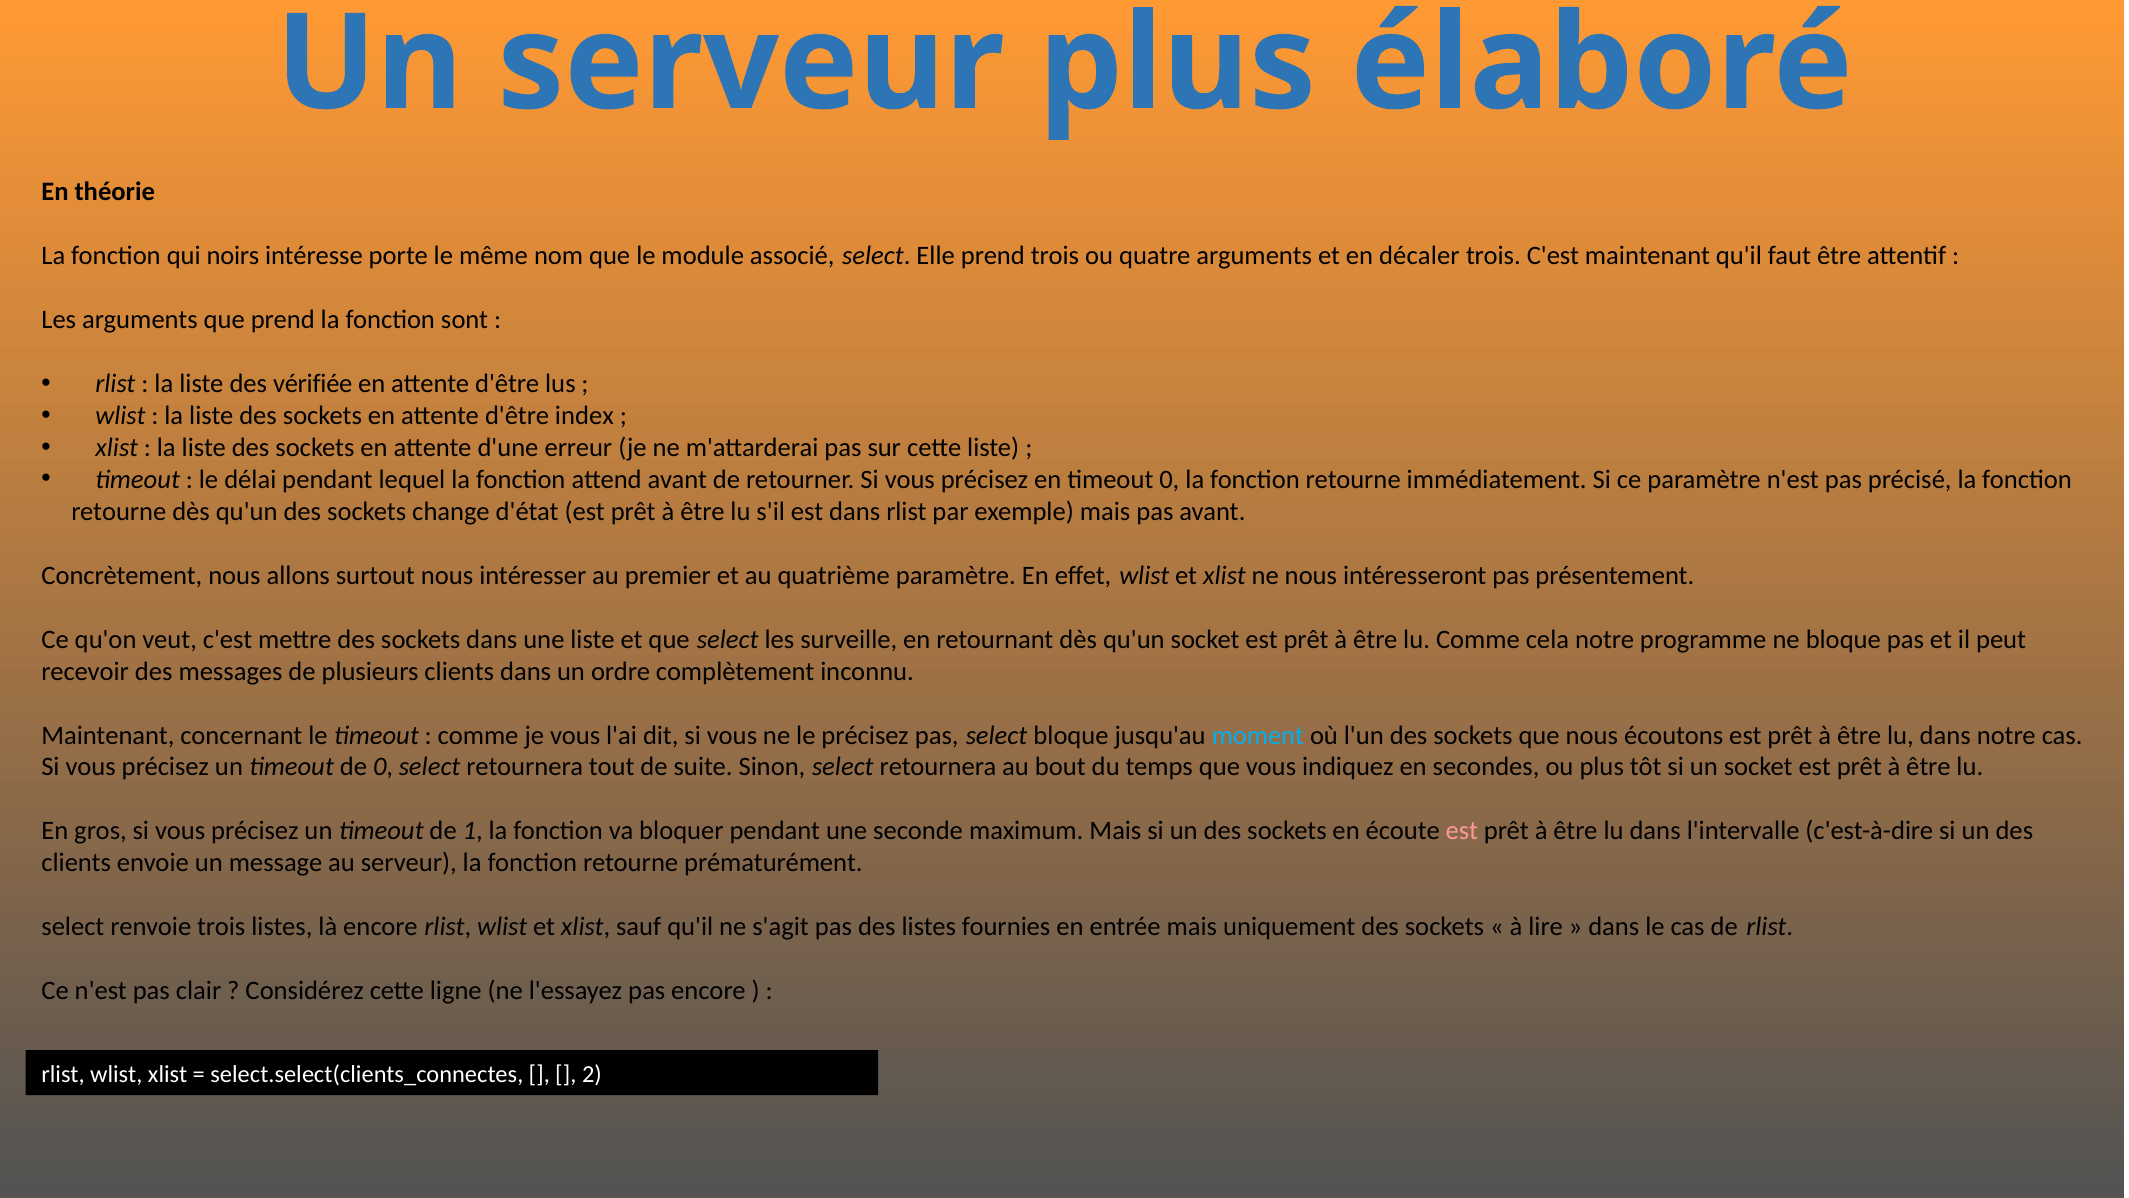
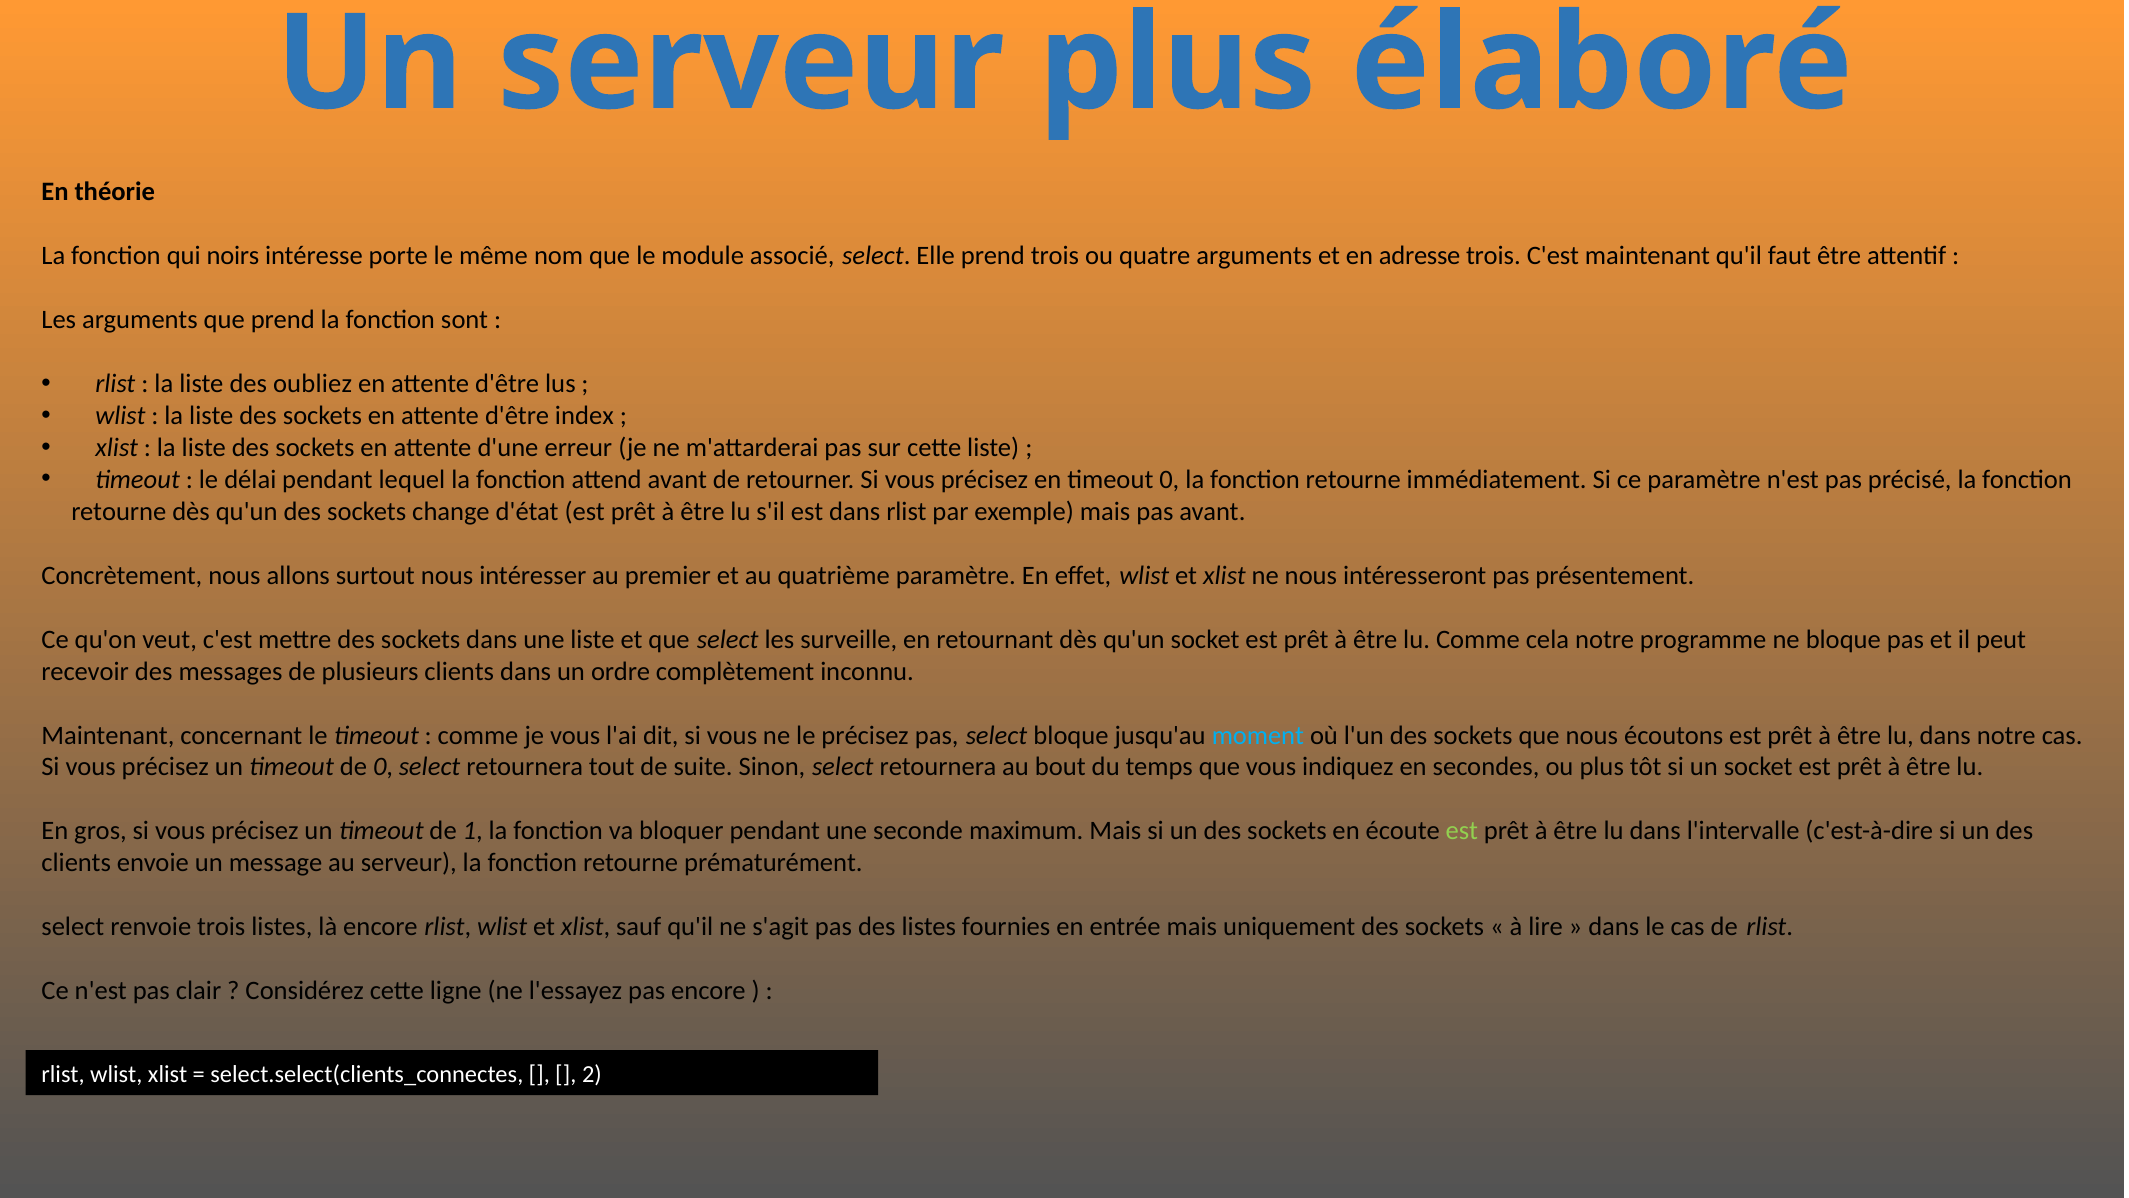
décaler: décaler -> adresse (1420, 256)
vérifiée: vérifiée -> oubliez (313, 384)
est colour: pink -> light green (1462, 831)
